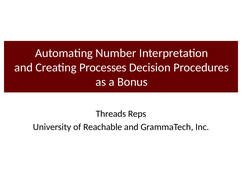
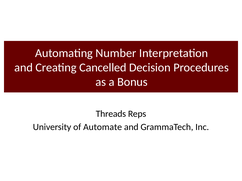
Processes: Processes -> Cancelled (103, 68)
Reachable: Reachable -> Automate (103, 127)
